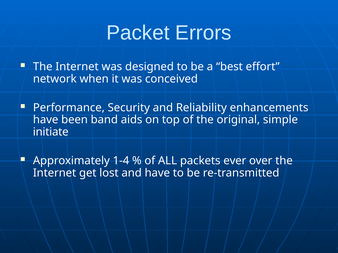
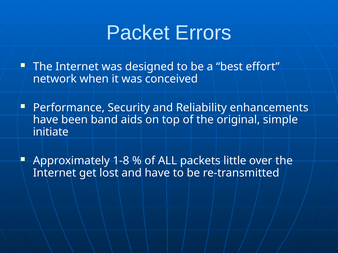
1-4: 1-4 -> 1-8 (121, 161)
ever: ever -> little (235, 161)
